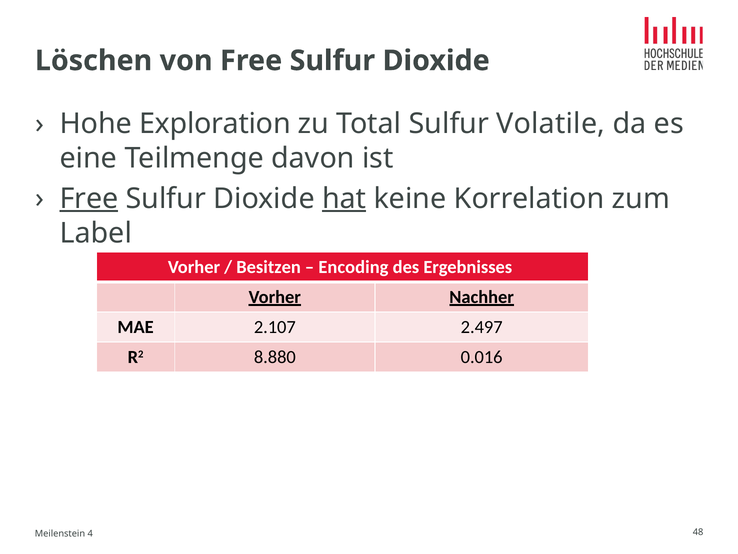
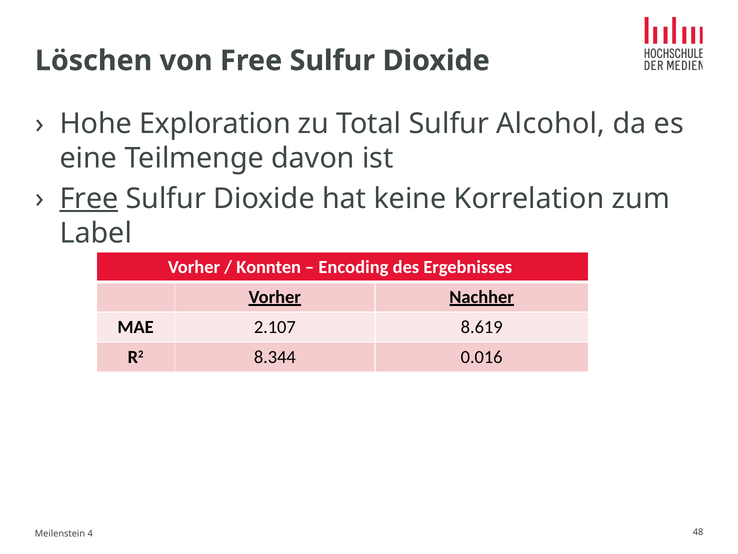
Volatile: Volatile -> Alcohol (551, 124)
hat underline: present -> none (344, 199)
Besitzen: Besitzen -> Konnten (269, 267)
2.497: 2.497 -> 8.619 (482, 327)
8.880: 8.880 -> 8.344 (275, 357)
